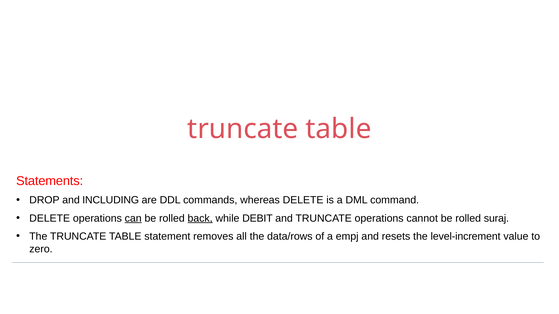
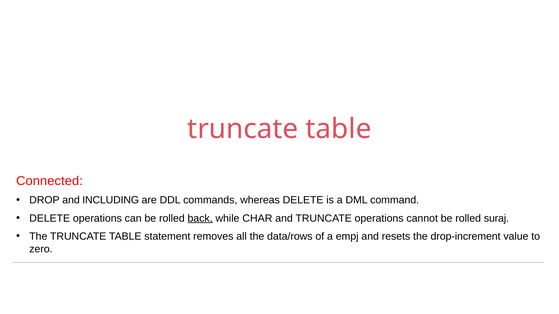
Statements: Statements -> Connected (50, 181)
can underline: present -> none (133, 219)
DEBIT: DEBIT -> CHAR (257, 219)
level-increment: level-increment -> drop-increment (466, 237)
